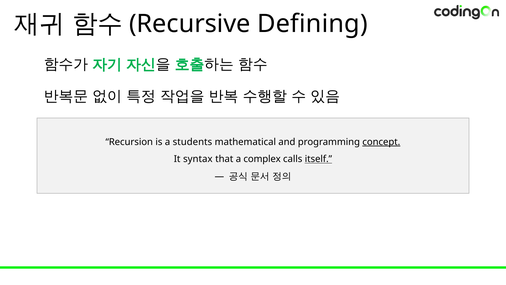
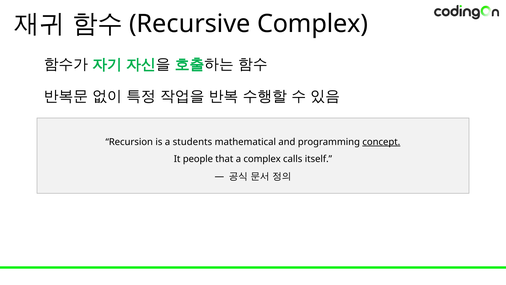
Defining: Defining -> Complex (313, 24)
syntax: syntax -> people (198, 159)
itself underline: present -> none (318, 159)
